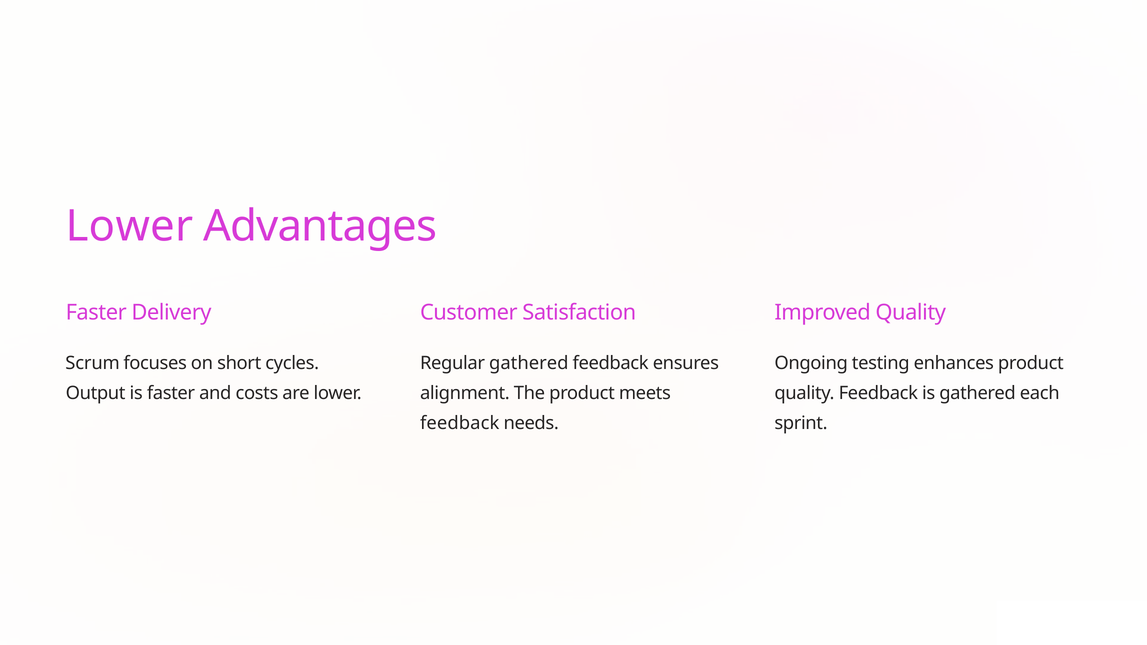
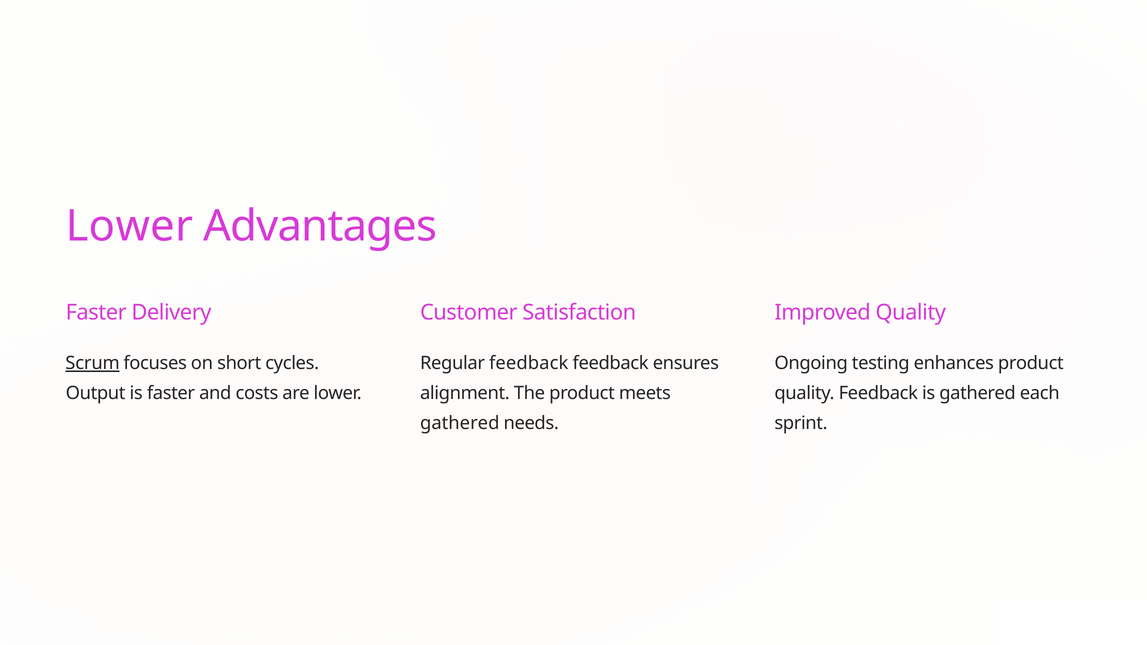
Scrum underline: none -> present (93, 363)
Regular gathered: gathered -> feedback (529, 363)
feedback: feedback -> gathered (460, 423)
